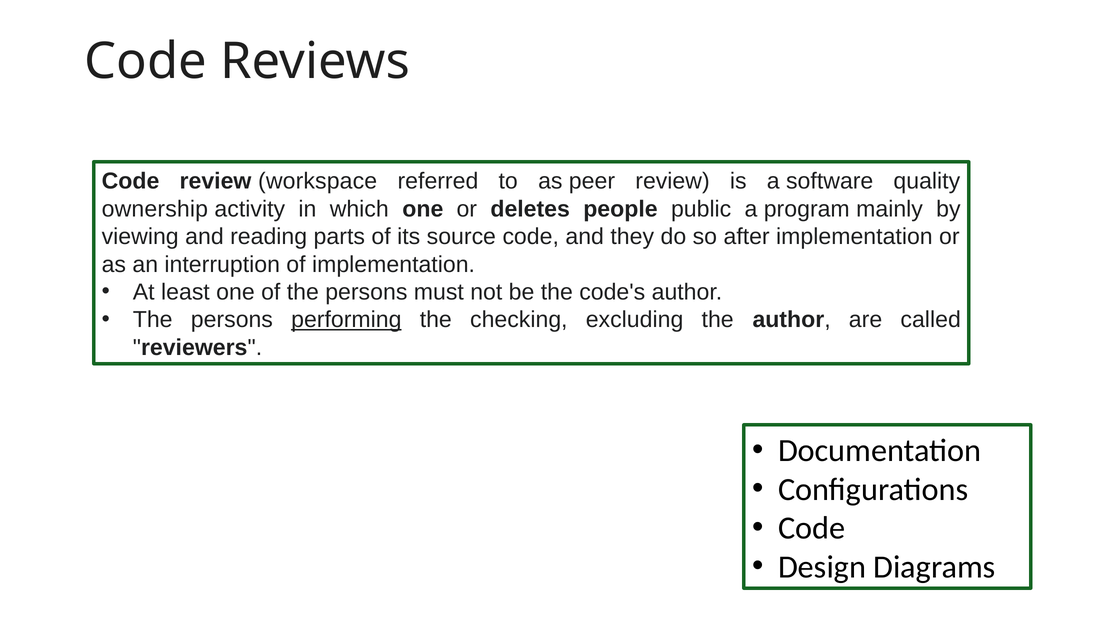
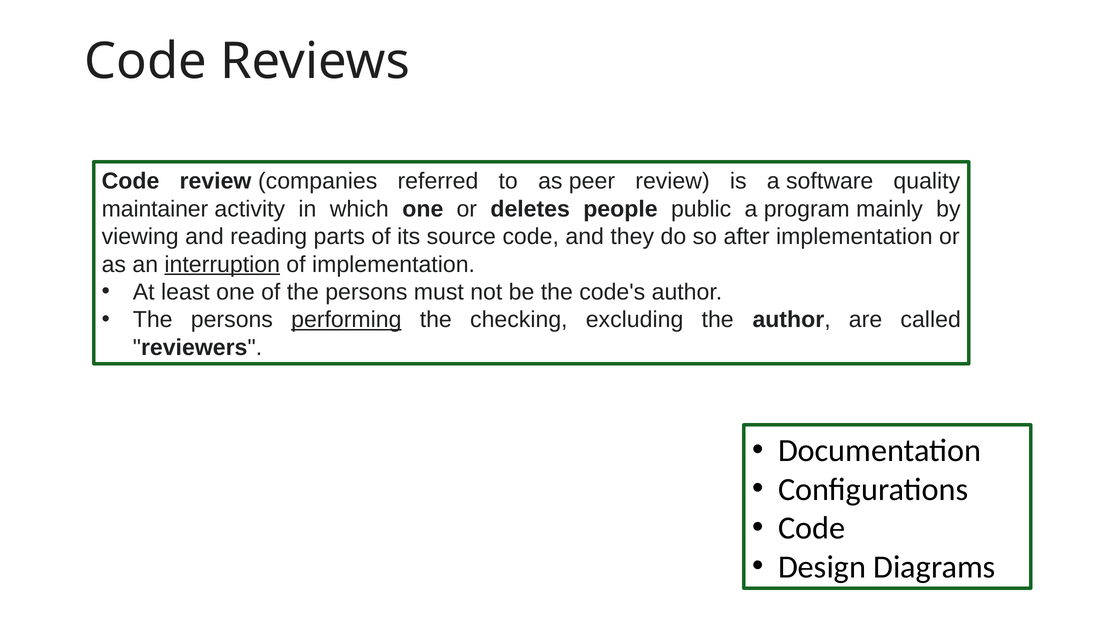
workspace: workspace -> companies (318, 181)
ownership: ownership -> maintainer (155, 209)
interruption underline: none -> present (222, 264)
